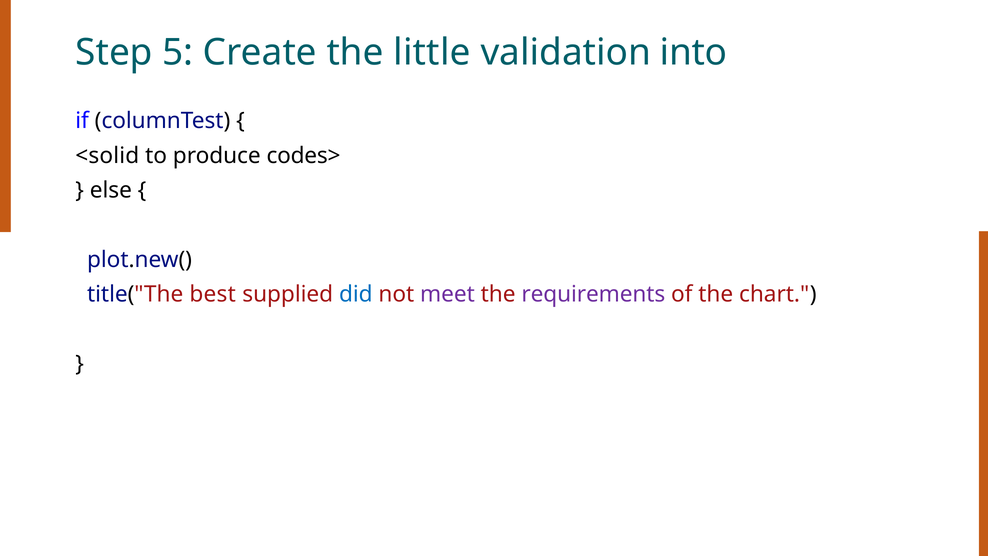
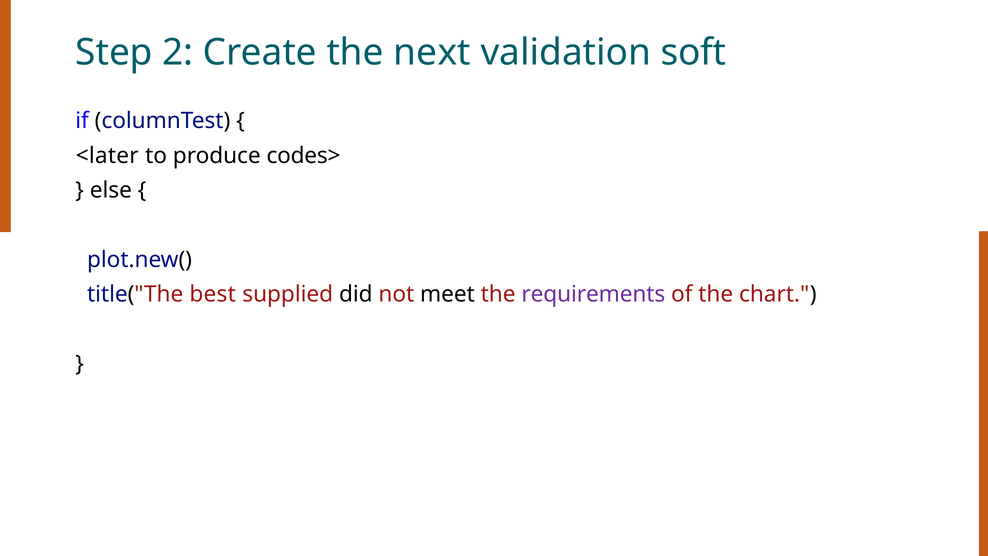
5: 5 -> 2 (178, 53)
little: little -> next (432, 53)
into: into -> soft (693, 53)
<solid: <solid -> <later (107, 156)
did colour: blue -> black (356, 294)
meet colour: purple -> black (447, 294)
